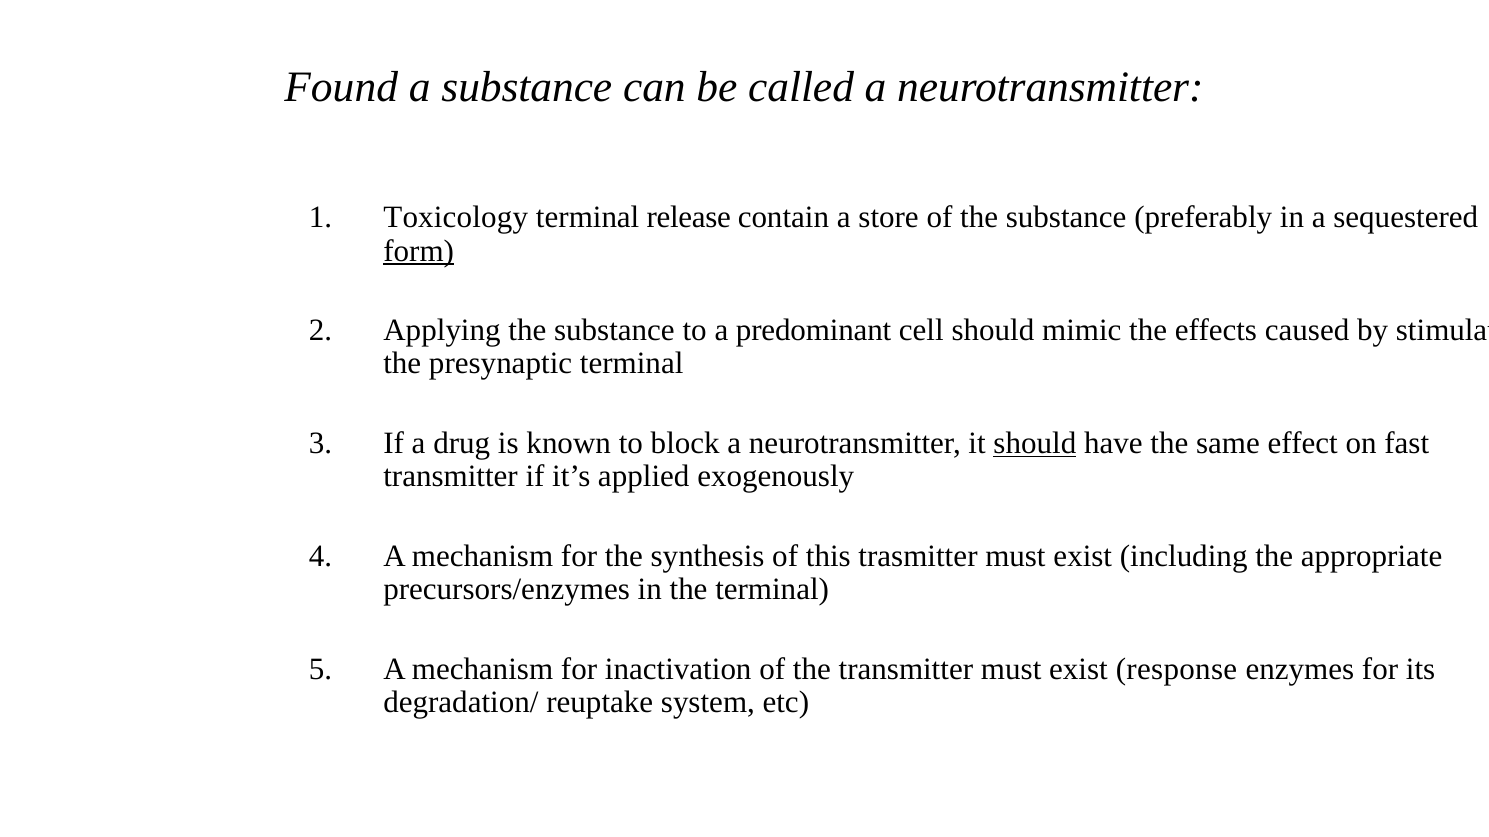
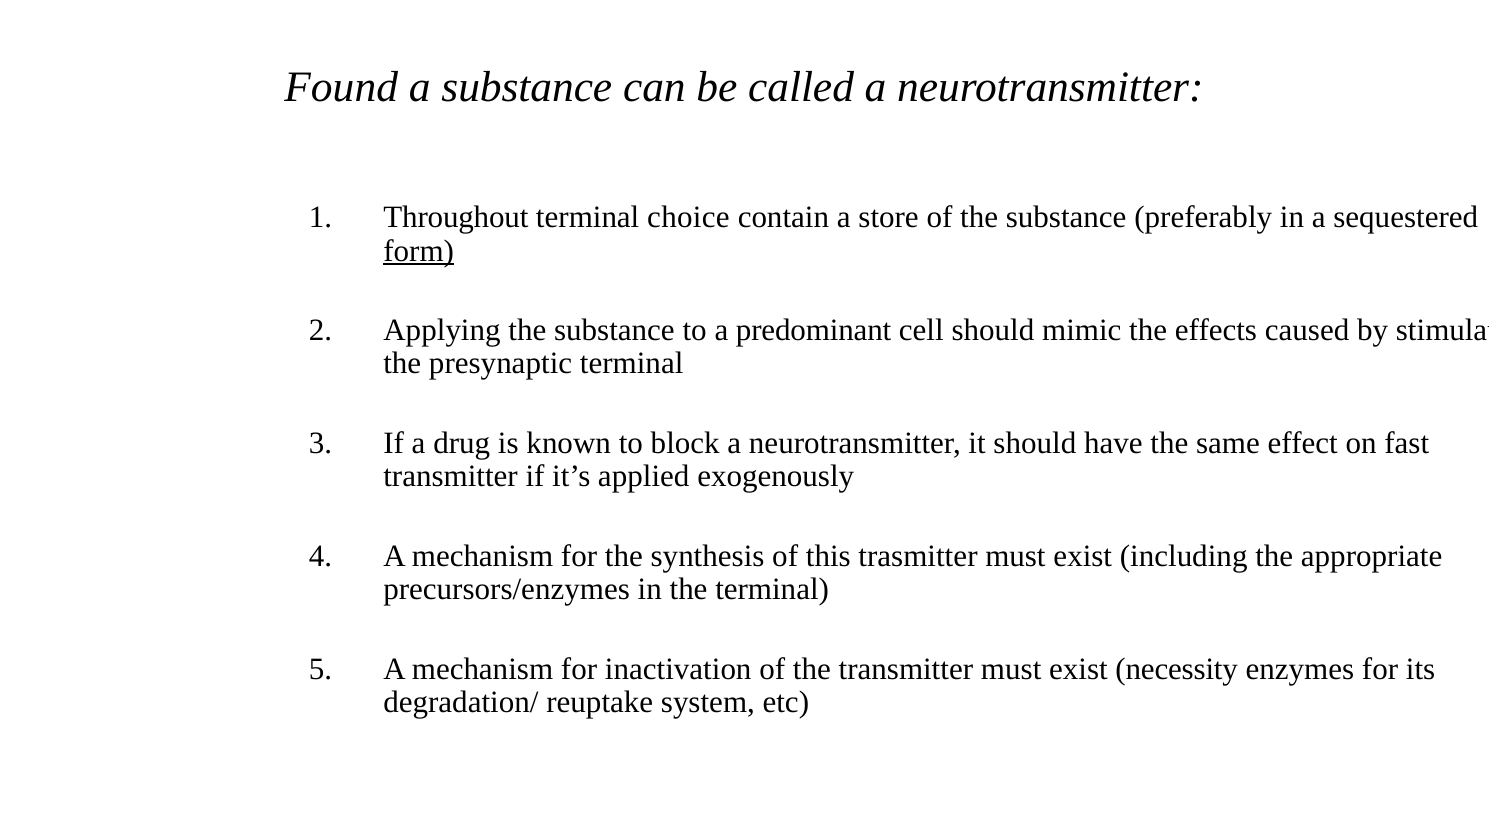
Toxicology: Toxicology -> Throughout (456, 218)
release: release -> choice (688, 218)
should underline: present -> none (1035, 443)
response: response -> necessity (1177, 669)
